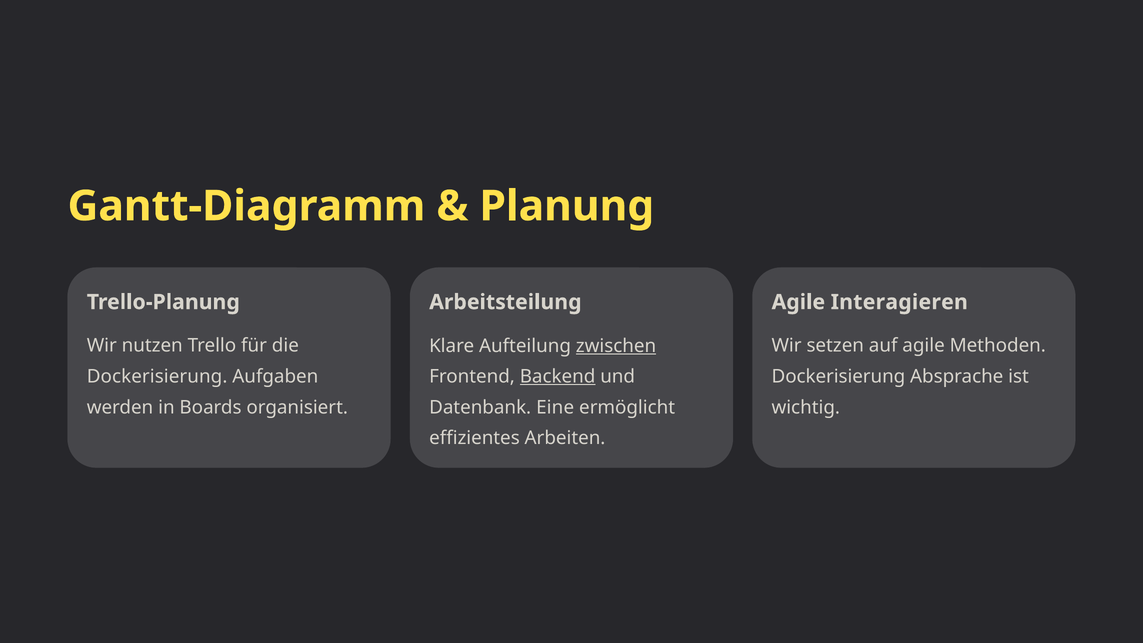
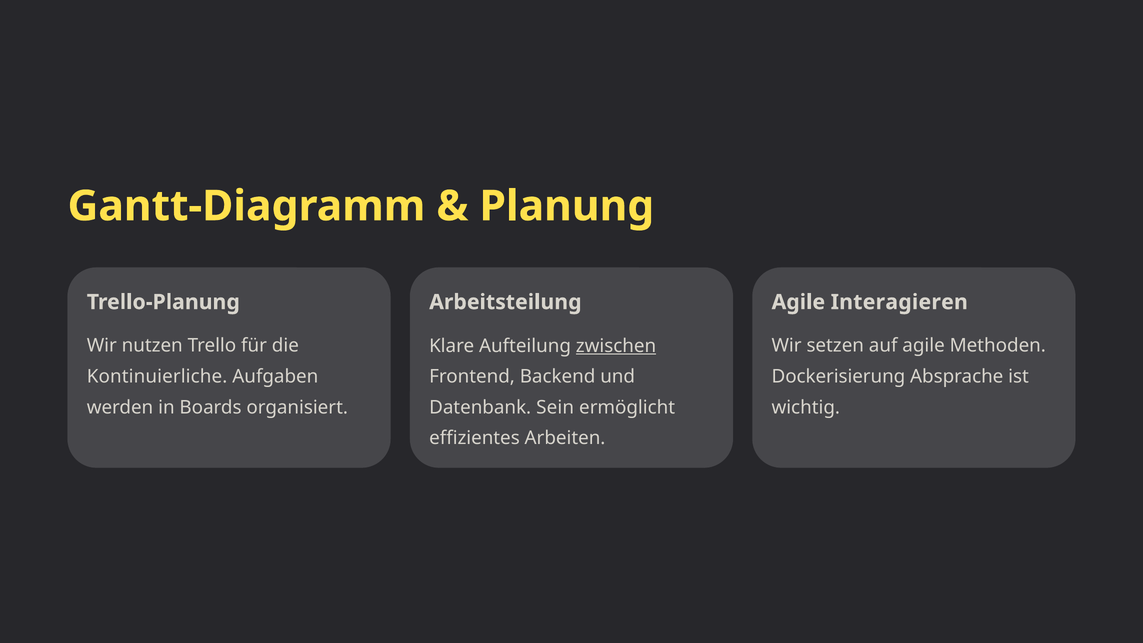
Dockerisierung: Dockerisierung -> Kontinuierliche (157, 377)
Backend underline: present -> none (558, 377)
Eine: Eine -> Sein (555, 407)
